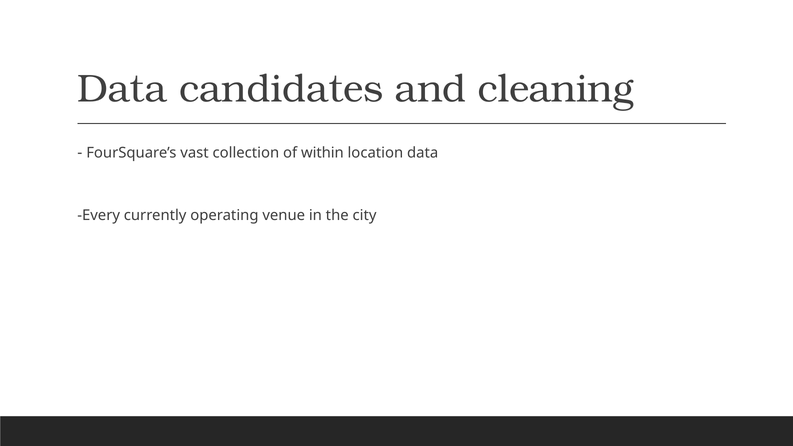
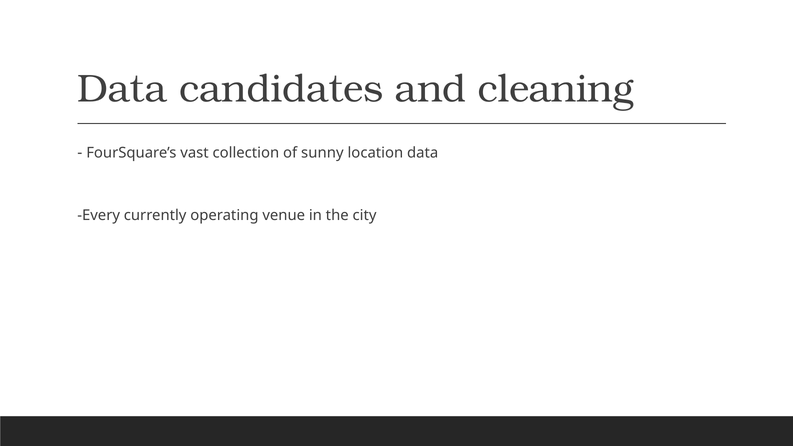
within: within -> sunny (322, 153)
